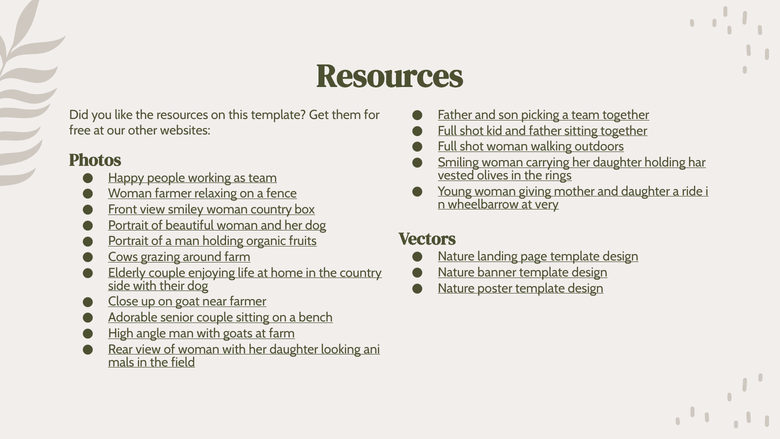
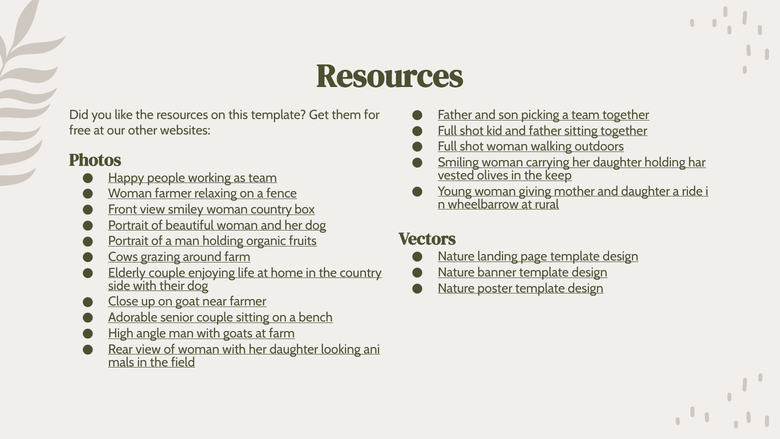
rings: rings -> keep (558, 175)
very: very -> rural (547, 204)
